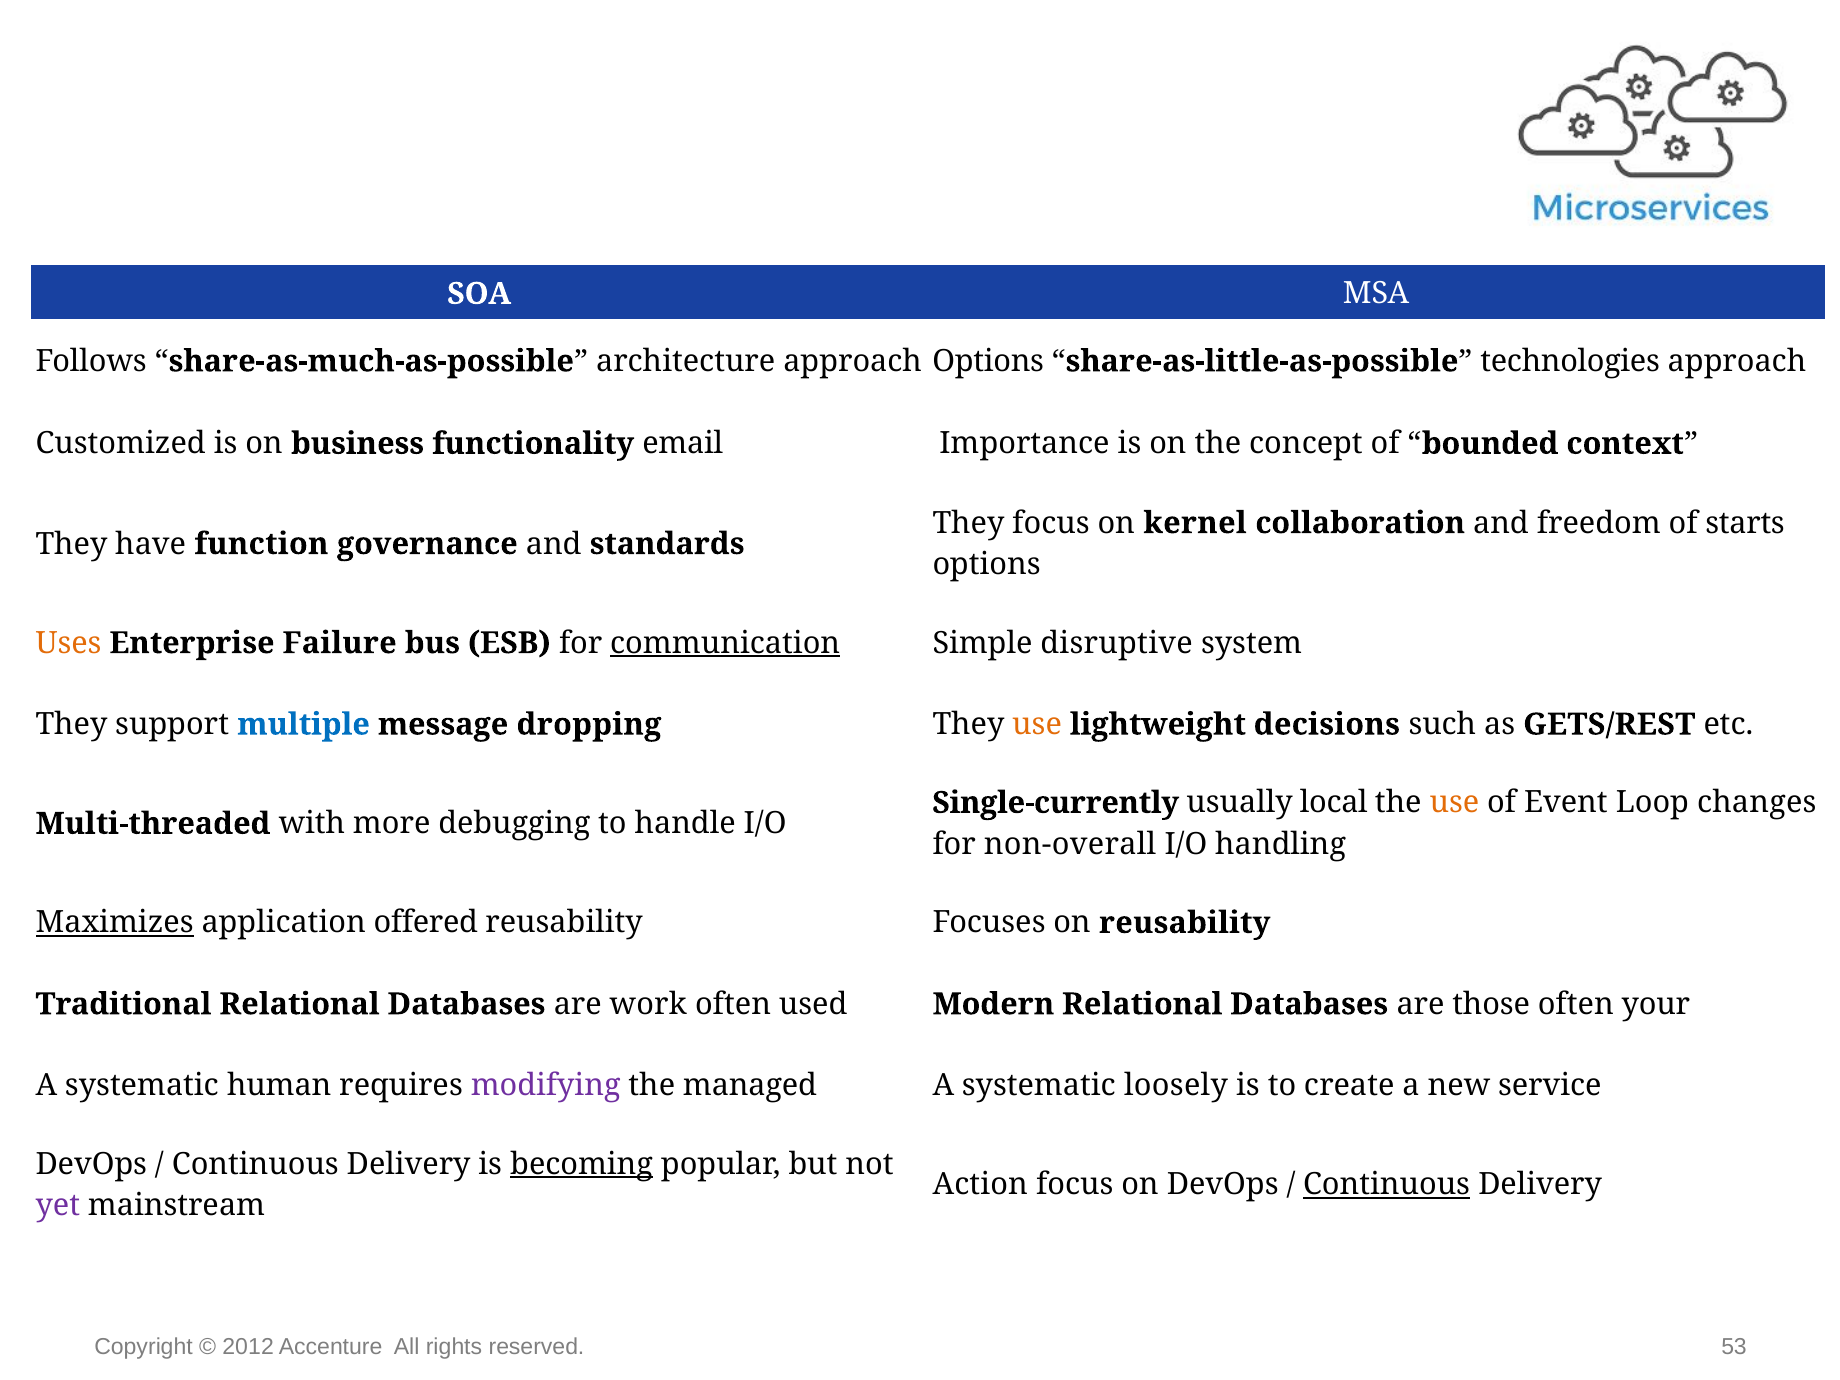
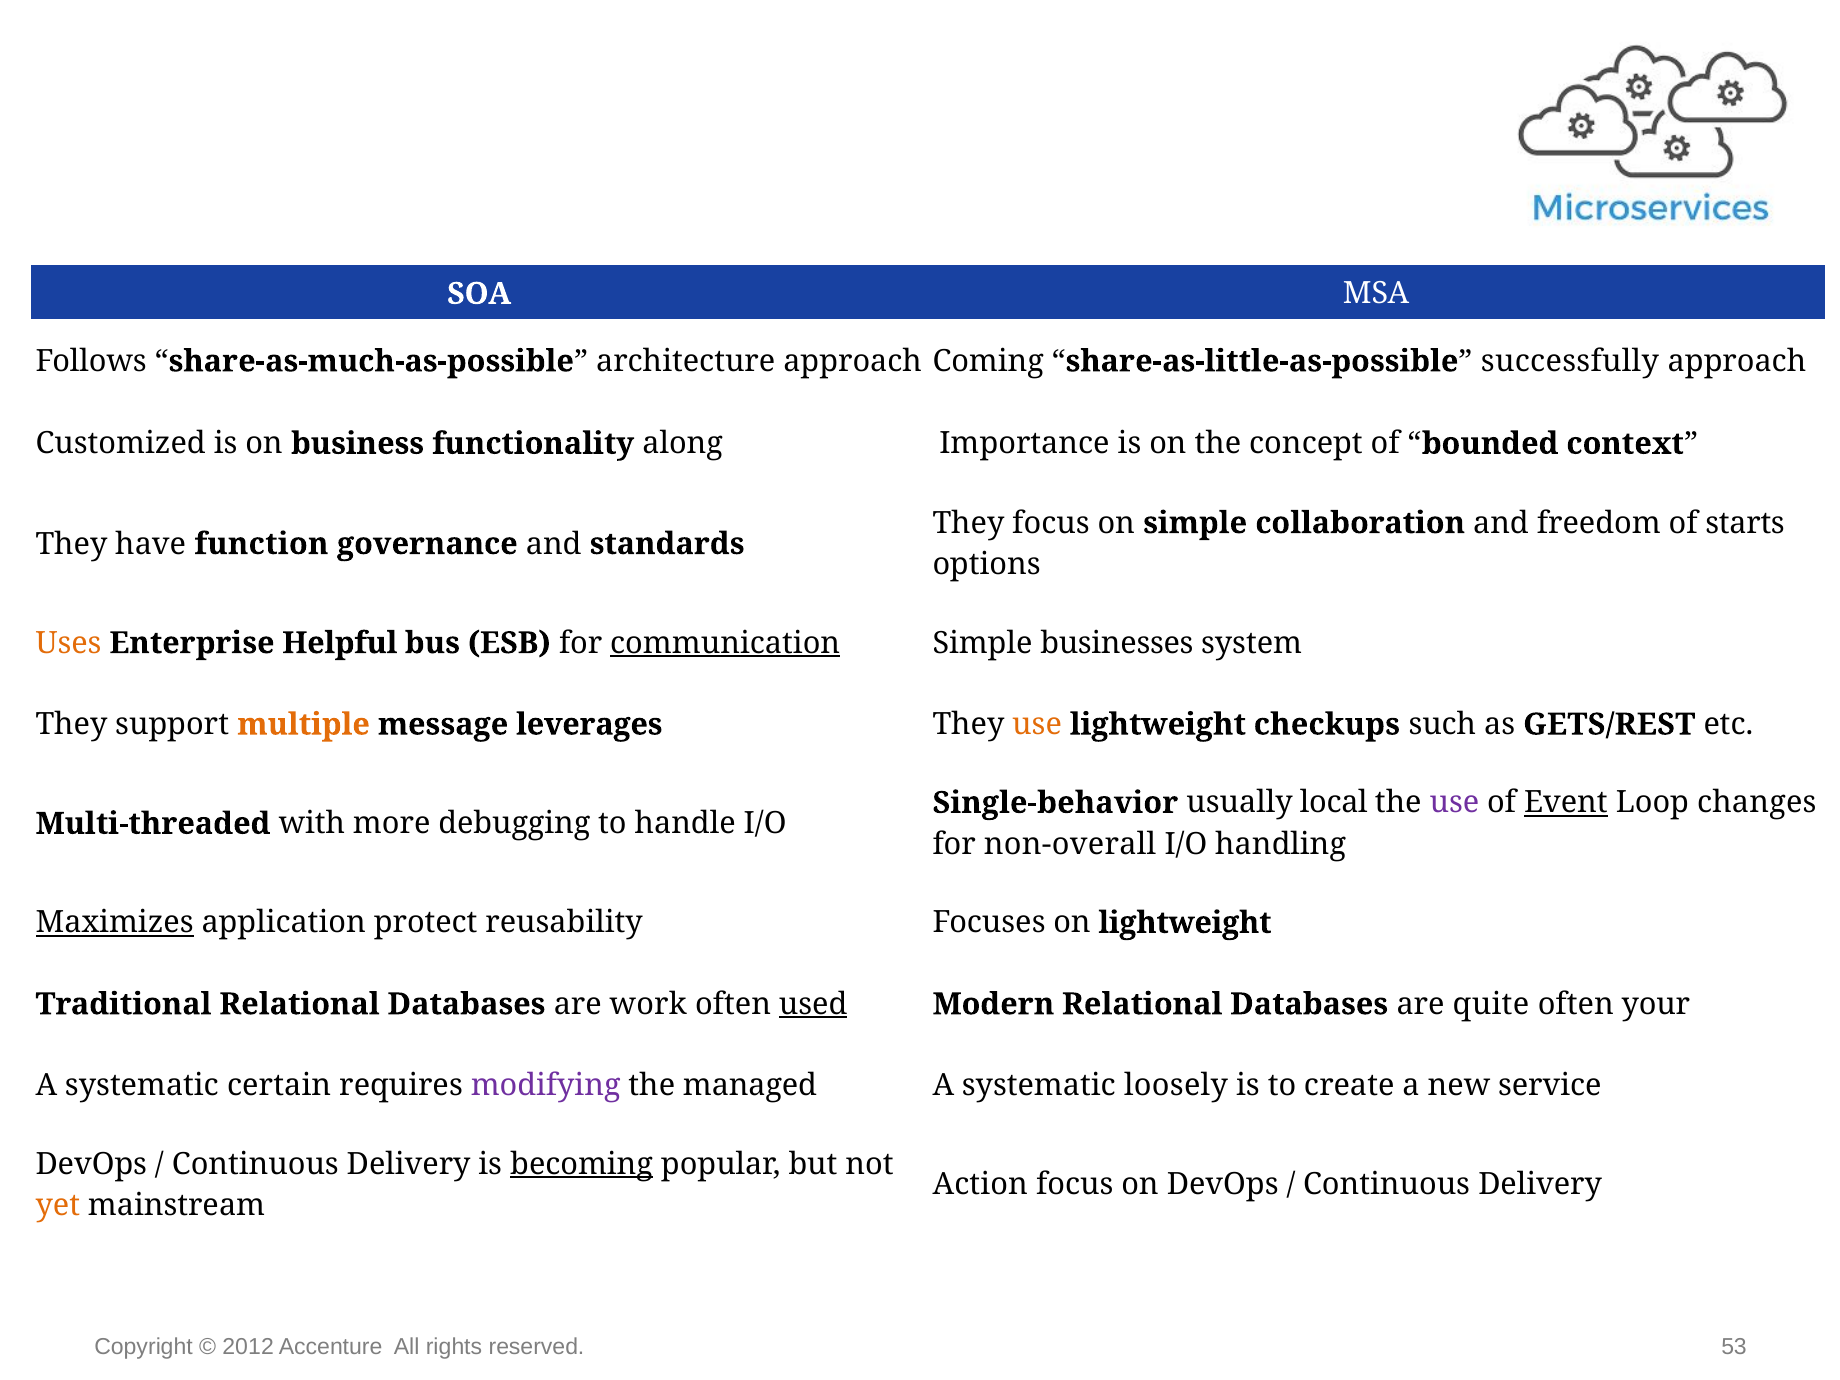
approach Options: Options -> Coming (988, 361)
technologies: technologies -> successfully (1570, 361)
email: email -> along (683, 444)
on kernel: kernel -> simple (1195, 523)
Failure: Failure -> Helpful (340, 643)
disruptive: disruptive -> businesses (1117, 643)
multiple colour: blue -> orange (304, 724)
dropping: dropping -> leverages (589, 724)
decisions: decisions -> checkups (1327, 724)
Single-currently: Single-currently -> Single-behavior (1055, 803)
use colour: orange -> purple (1454, 803)
Event underline: none -> present (1566, 803)
offered: offered -> protect (426, 923)
on reusability: reusability -> lightweight (1185, 923)
used underline: none -> present (813, 1004)
those: those -> quite (1491, 1004)
human: human -> certain (279, 1086)
Continuous underline: present -> none (1387, 1185)
yet colour: purple -> orange (58, 1206)
